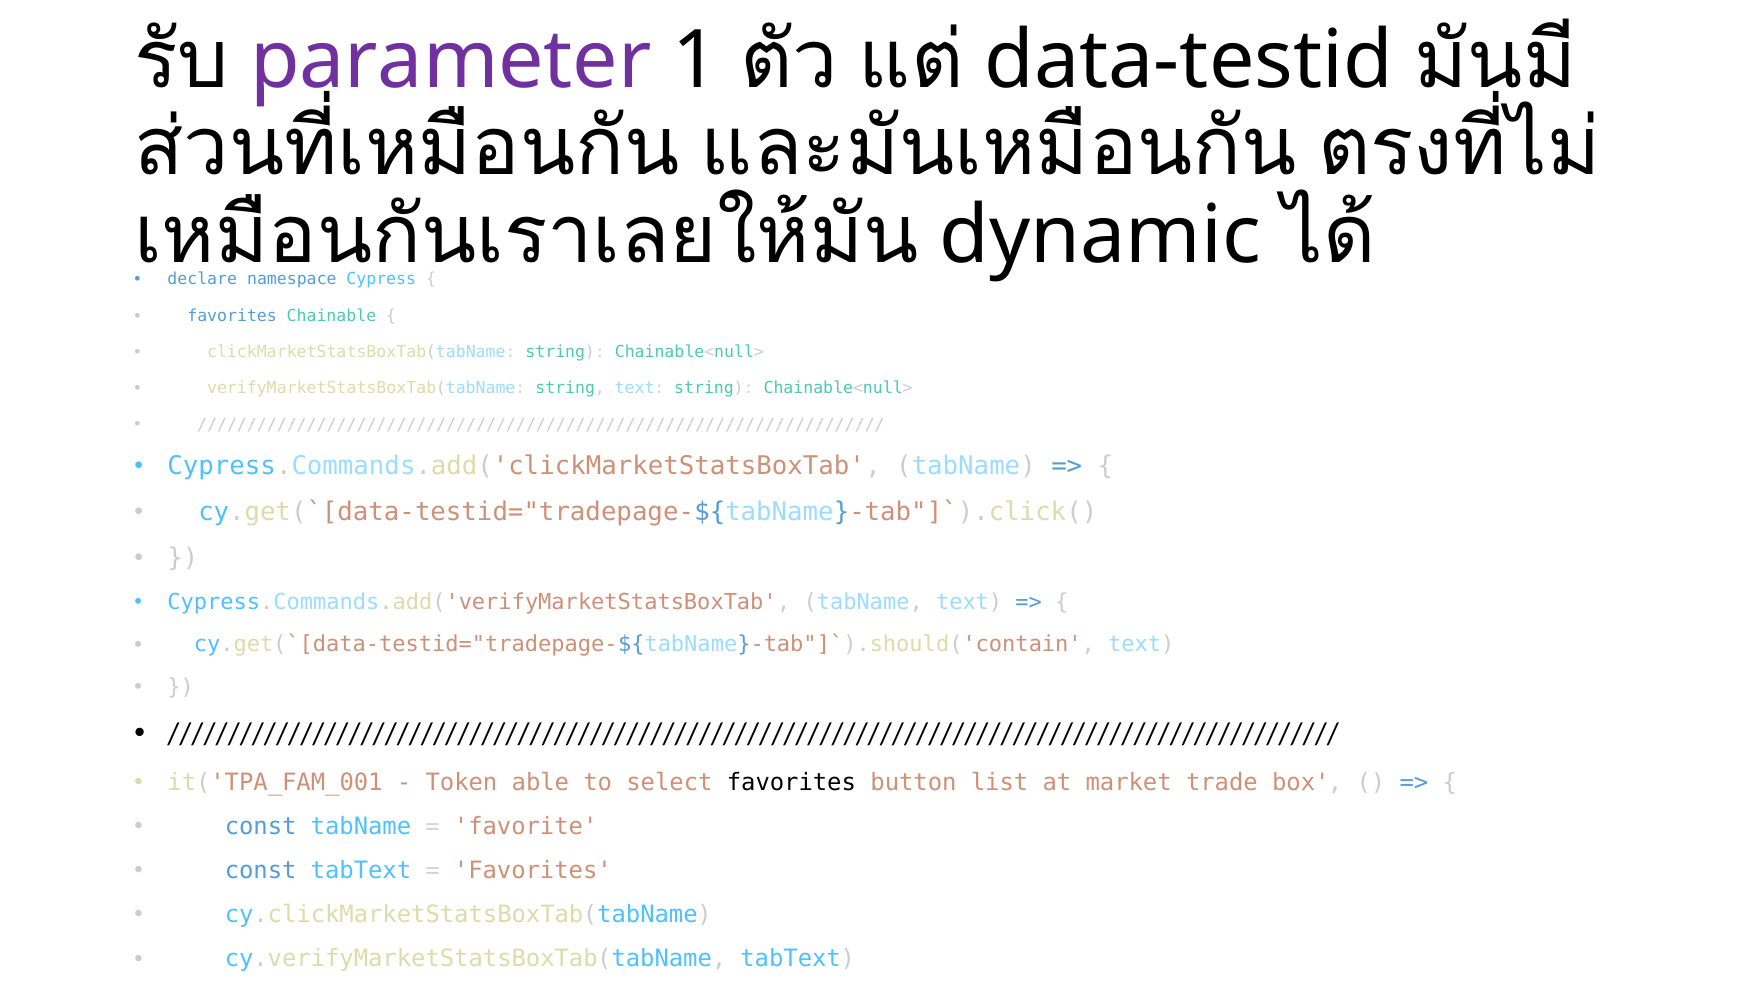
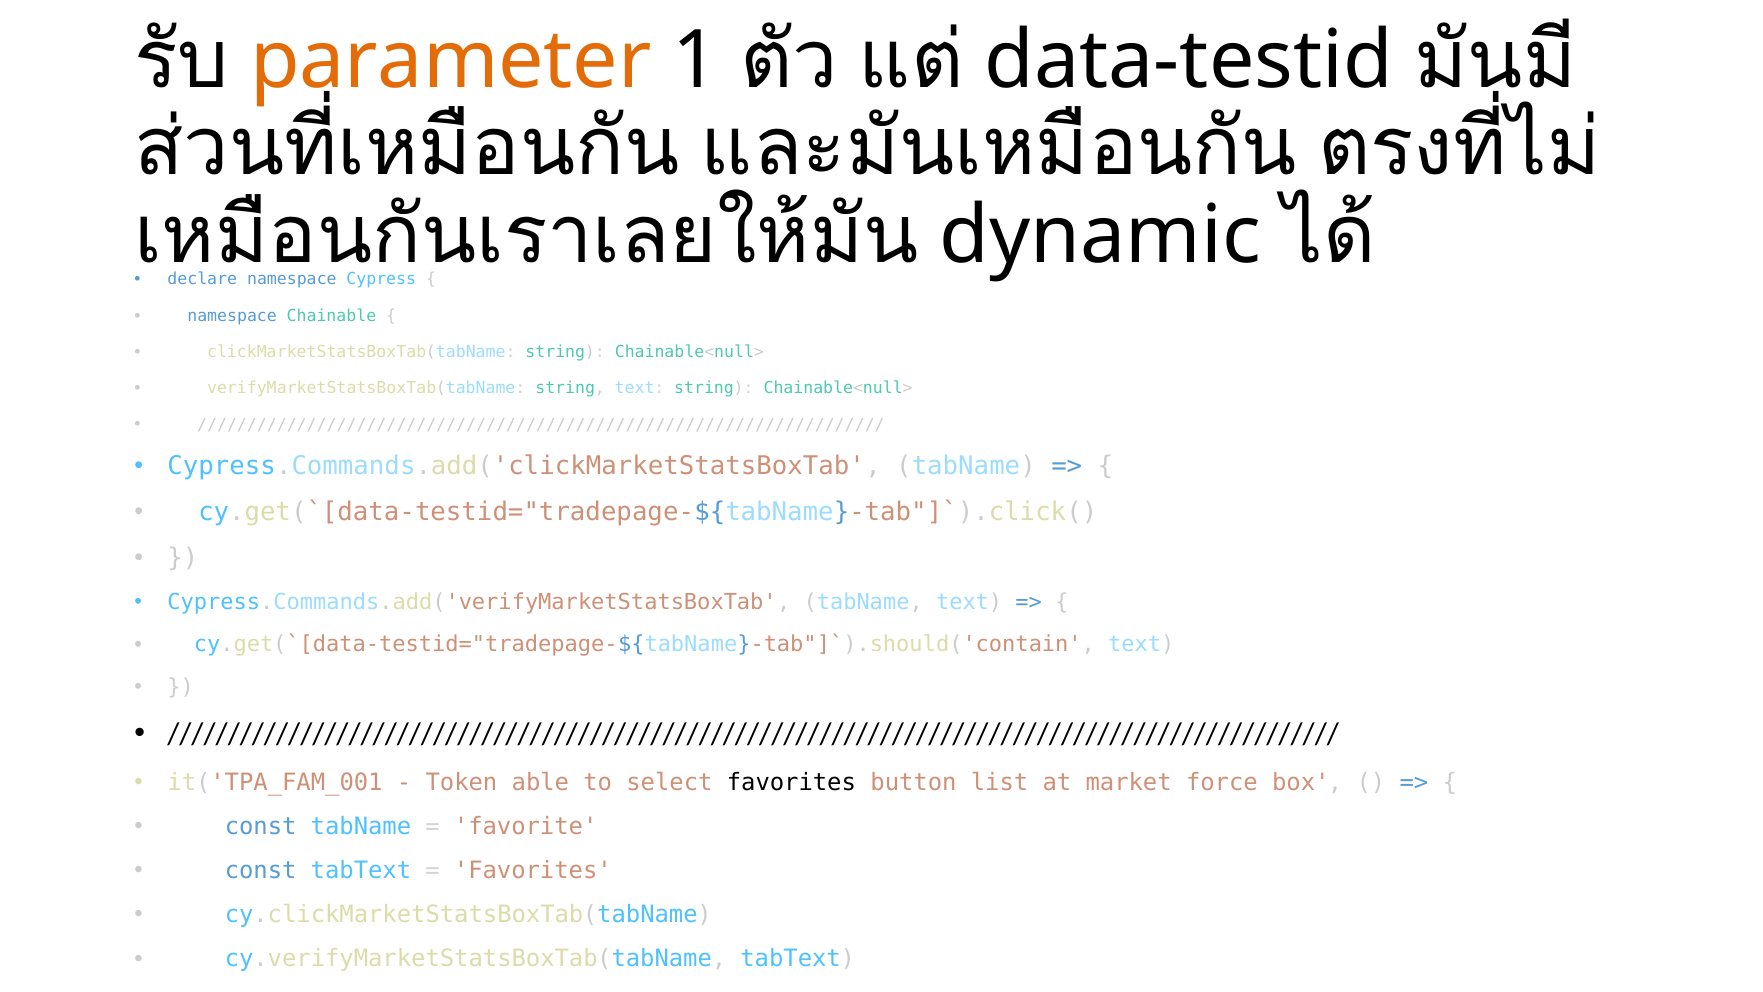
parameter colour: purple -> orange (451, 61)
favorites: favorites -> namespace (232, 316)
trade: trade -> force (1222, 782)
